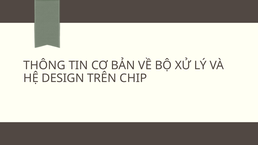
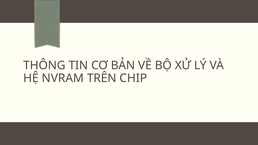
DESIGN: DESIGN -> NVRAM (63, 78)
